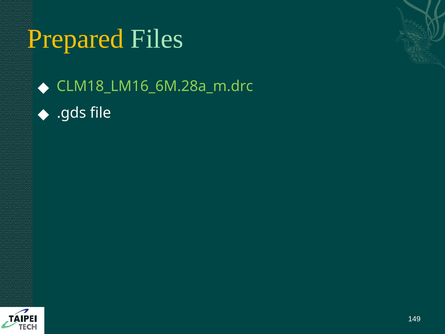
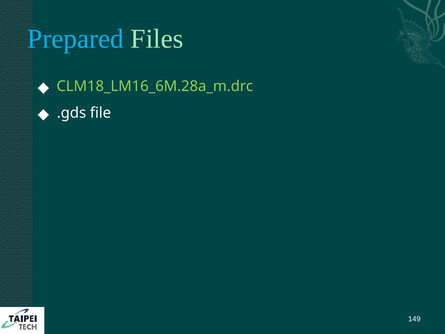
Prepared colour: yellow -> light blue (76, 39)
